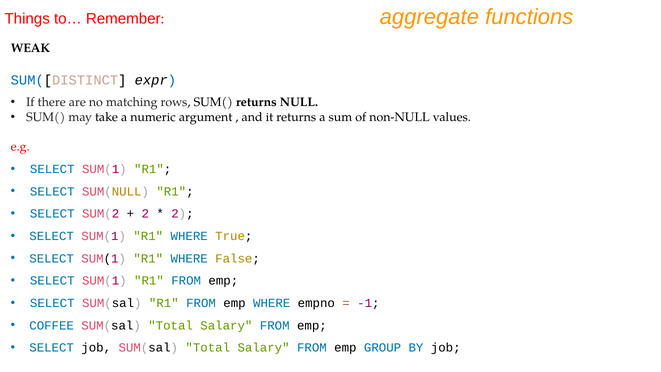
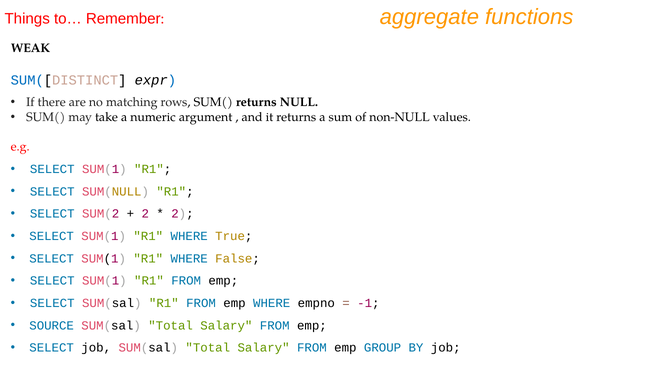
COFFEE: COFFEE -> SOURCE (52, 325)
